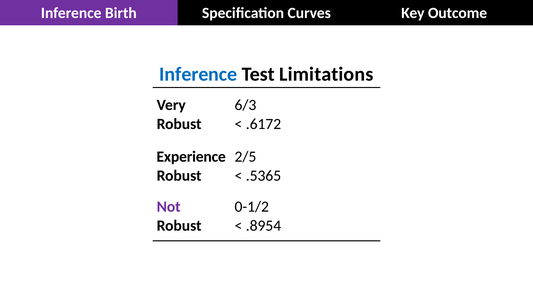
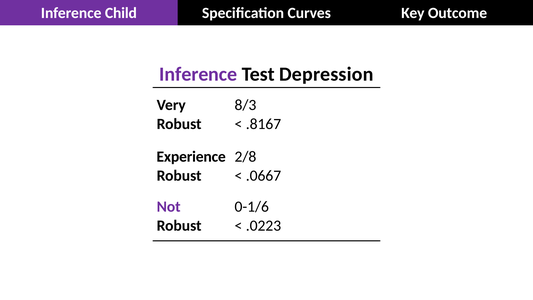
Birth: Birth -> Child (121, 13)
Inference colour: blue -> purple (198, 74)
Limitations: Limitations -> Depression (326, 74)
6/3: 6/3 -> 8/3 (245, 105)
.6172: .6172 -> .8167 (263, 124)
2/5: 2/5 -> 2/8 (245, 157)
.5365: .5365 -> .0667 (263, 176)
0-1/2: 0-1/2 -> 0-1/6 (252, 206)
.8954: .8954 -> .0223 (263, 225)
